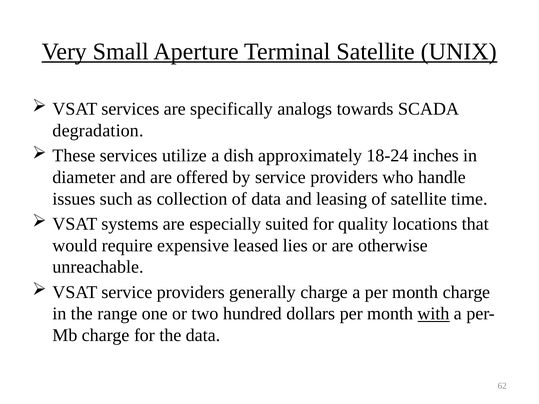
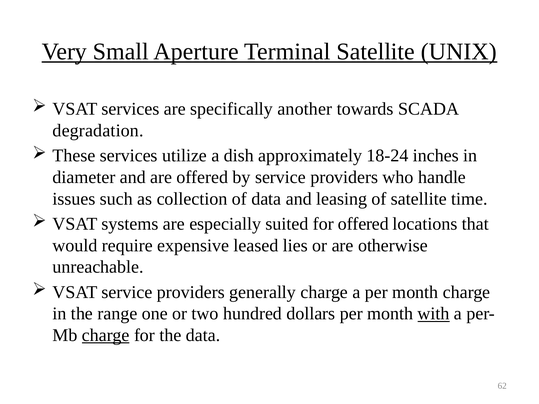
analogs: analogs -> another (305, 109)
for quality: quality -> offered (363, 224)
charge underline: none -> present (106, 335)
